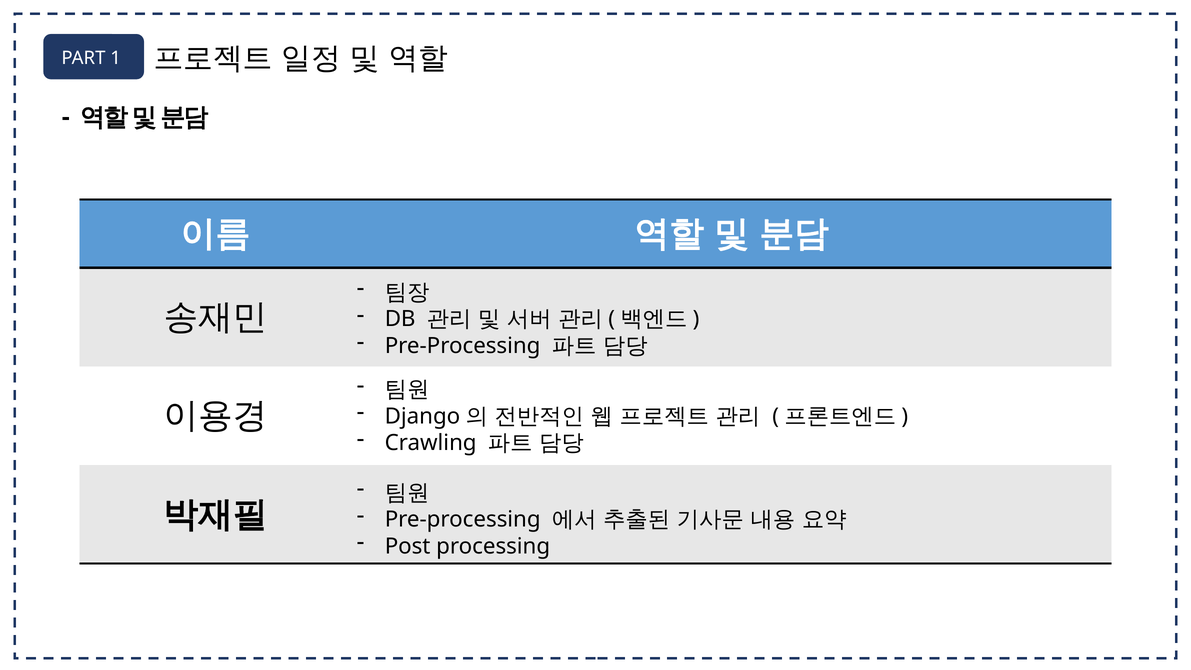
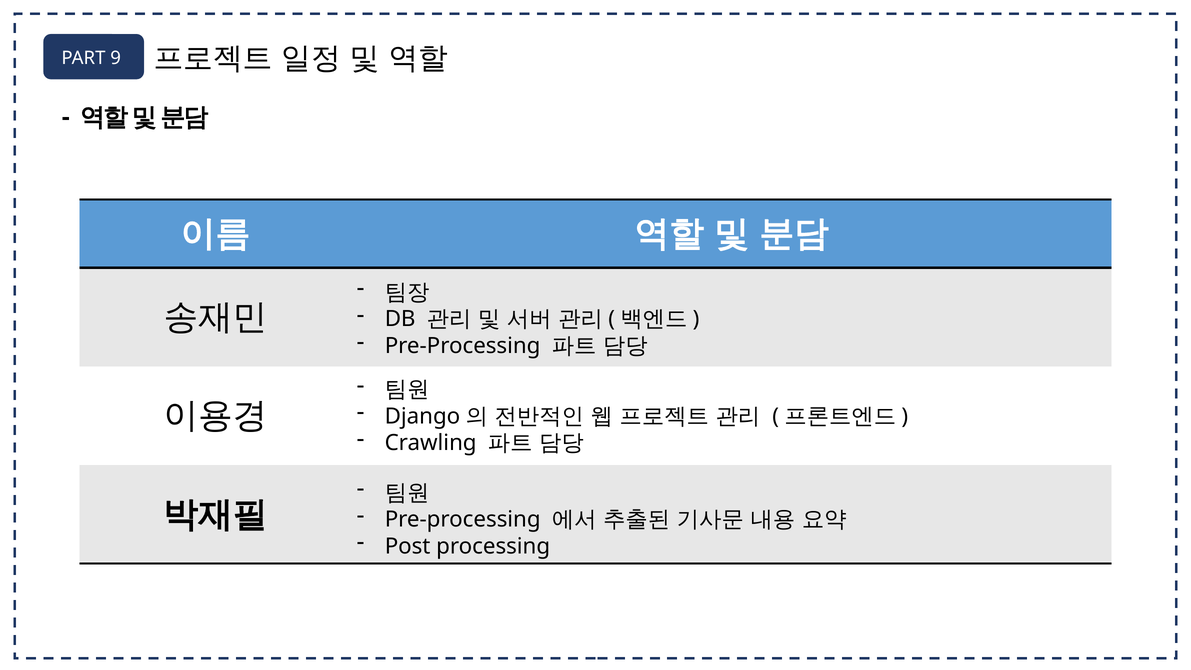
1: 1 -> 9 (116, 58)
